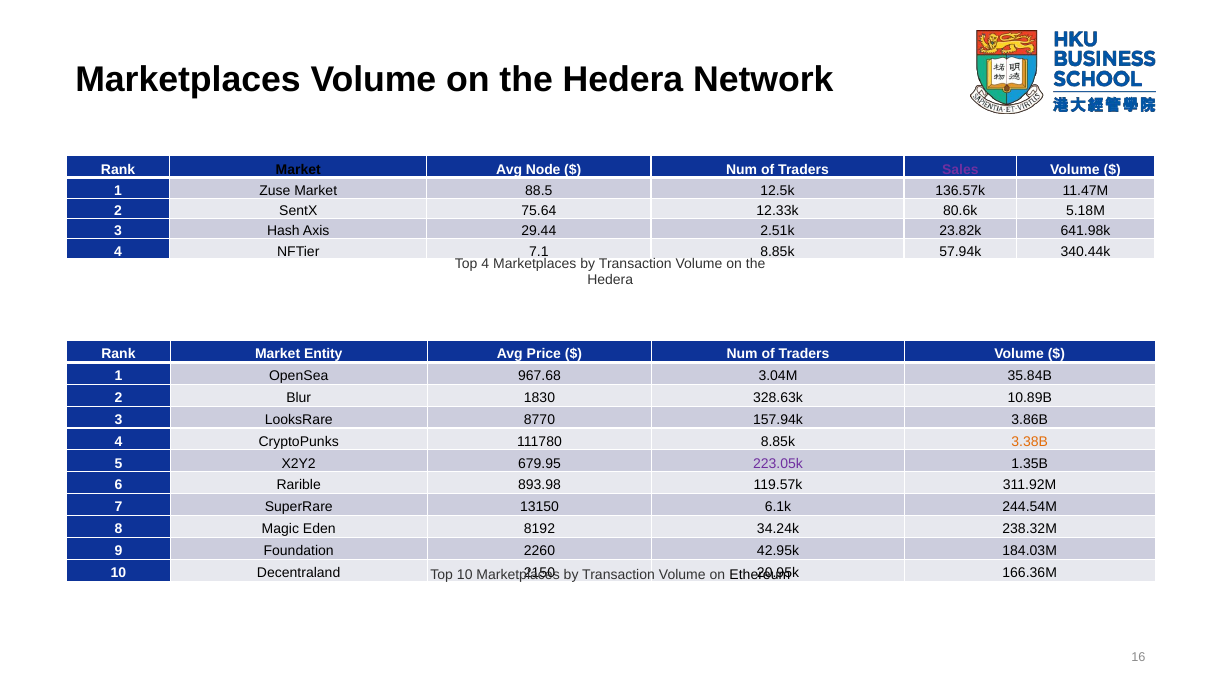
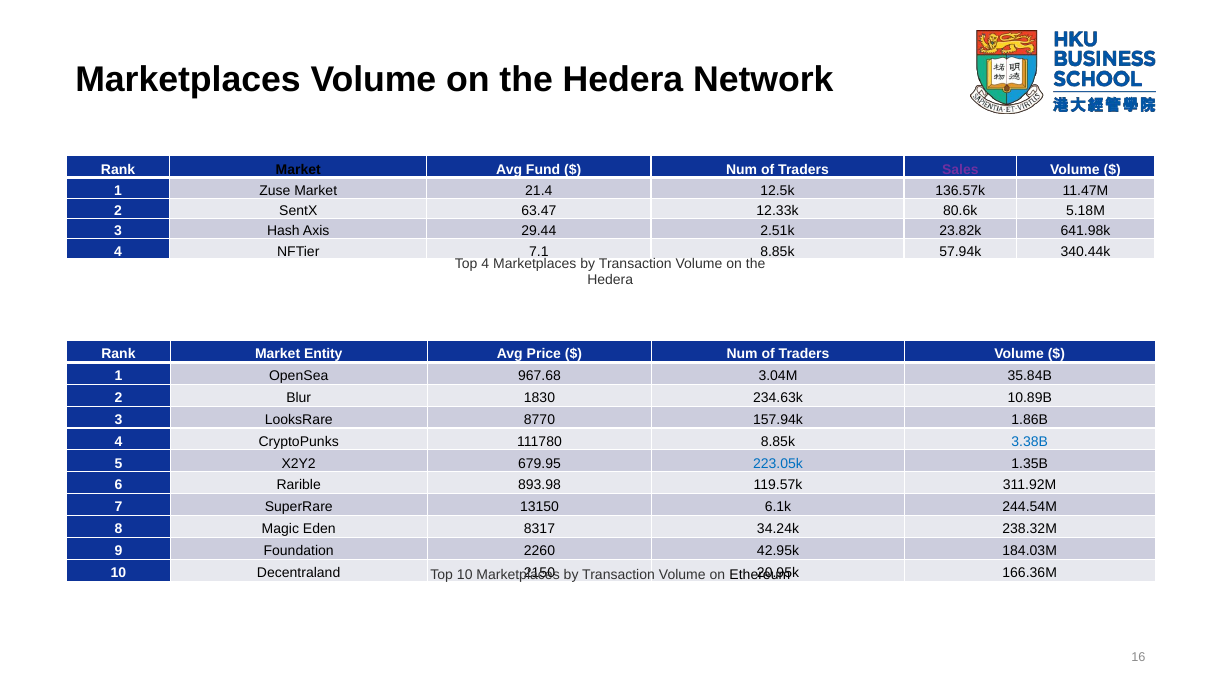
Node: Node -> Fund (543, 170)
88.5: 88.5 -> 21.4 (539, 190)
75.64: 75.64 -> 63.47 (539, 211)
328.63k: 328.63k -> 234.63k (778, 397)
3.86B: 3.86B -> 1.86B (1030, 419)
3.38B colour: orange -> blue (1030, 441)
223.05k colour: purple -> blue (778, 463)
8192: 8192 -> 8317 (539, 529)
